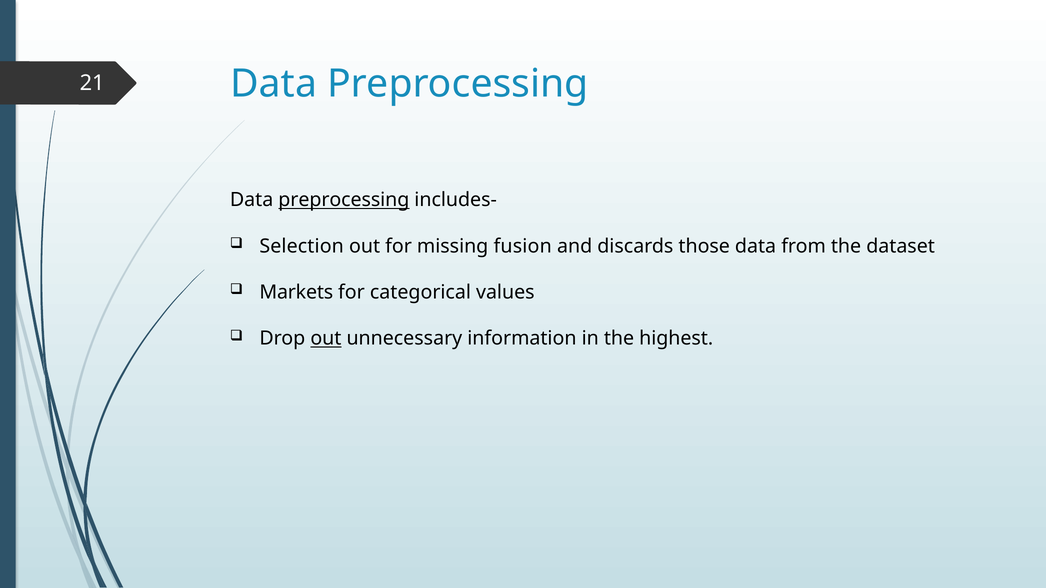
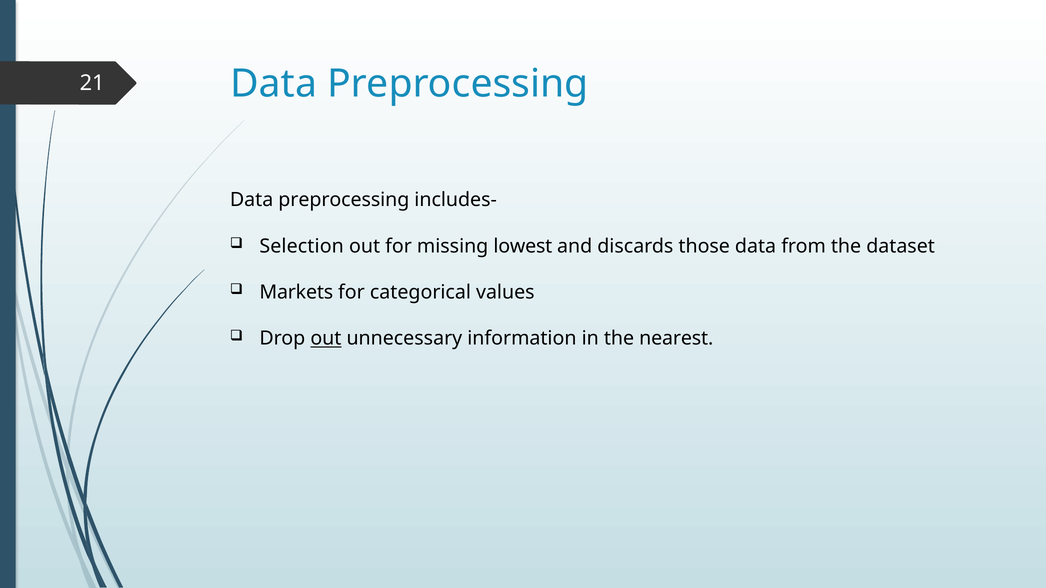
preprocessing underline: present -> none (344, 200)
fusion: fusion -> lowest (523, 246)
highest: highest -> nearest (676, 339)
